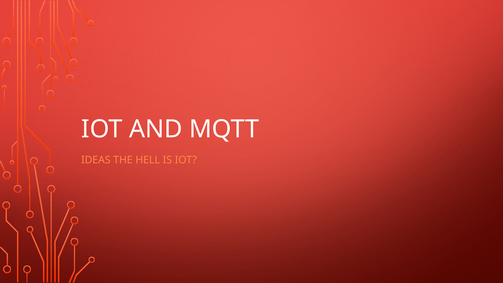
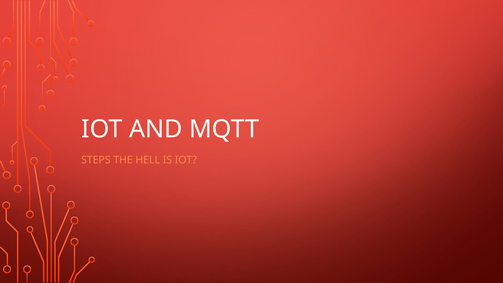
IDEAS: IDEAS -> STEPS (96, 160)
